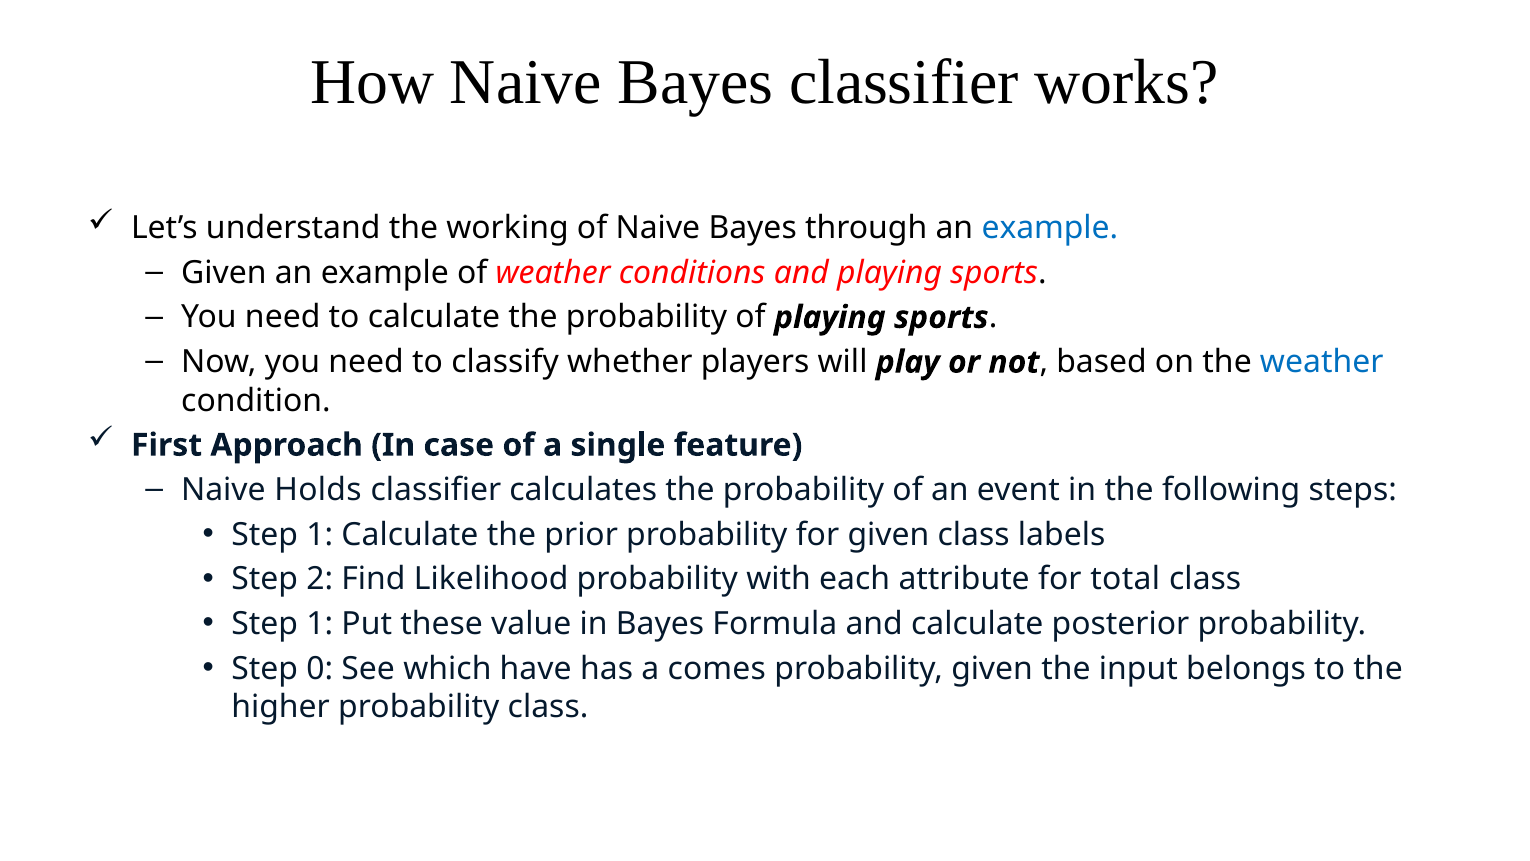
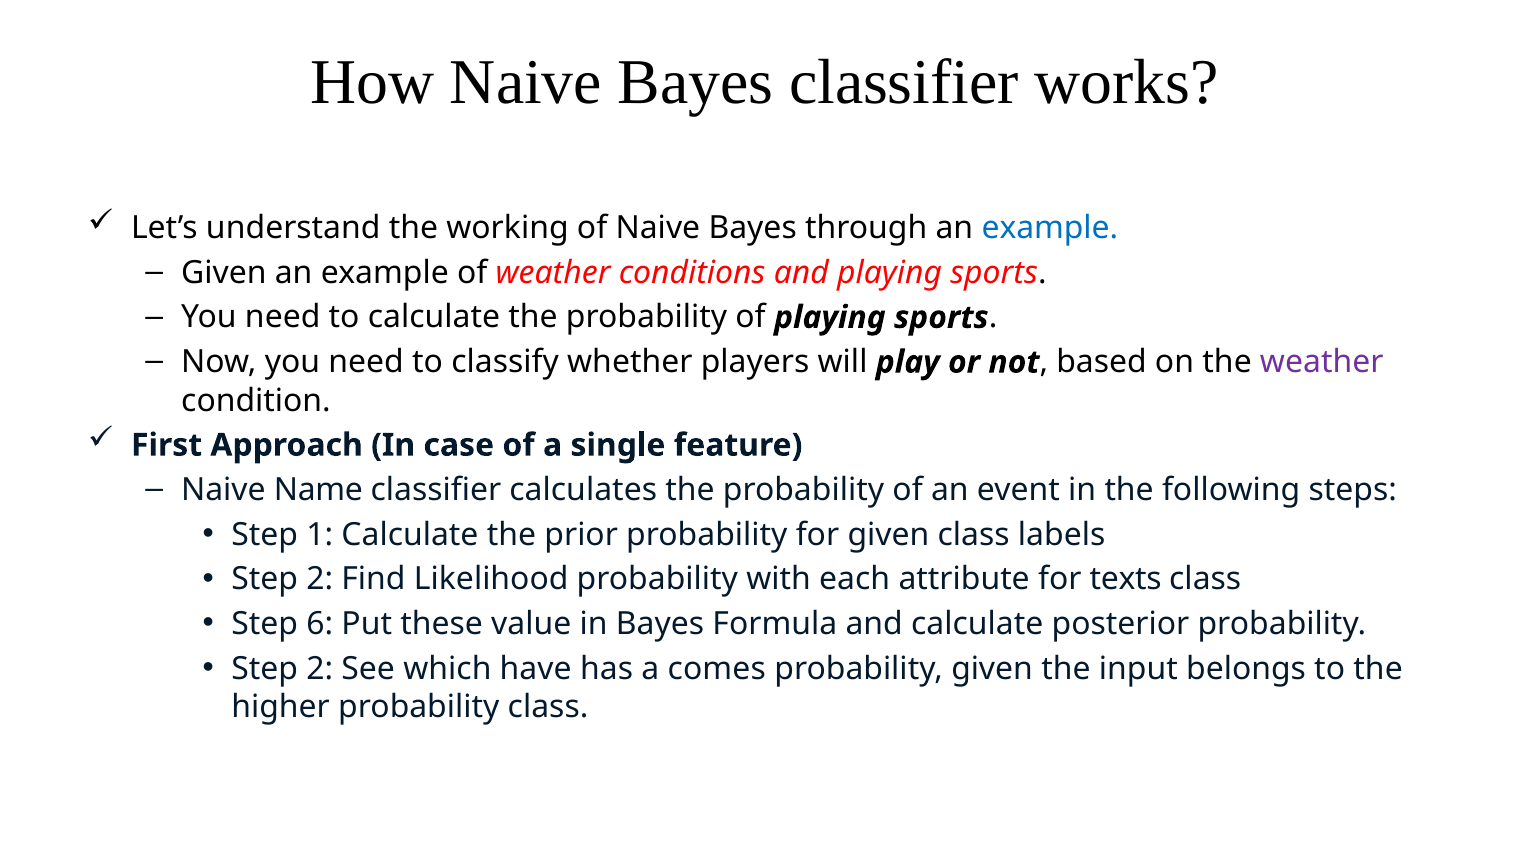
weather colour: blue -> purple (1322, 362)
Holds: Holds -> Name (318, 490)
total: total -> texts (1126, 579)
1: 1 -> 6 (320, 624)
0: 0 -> 2 (320, 668)
